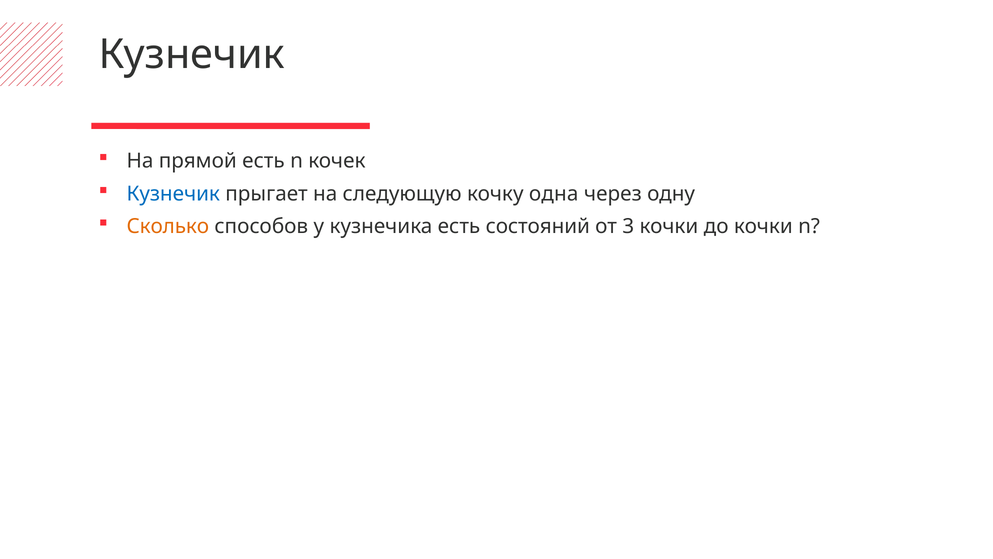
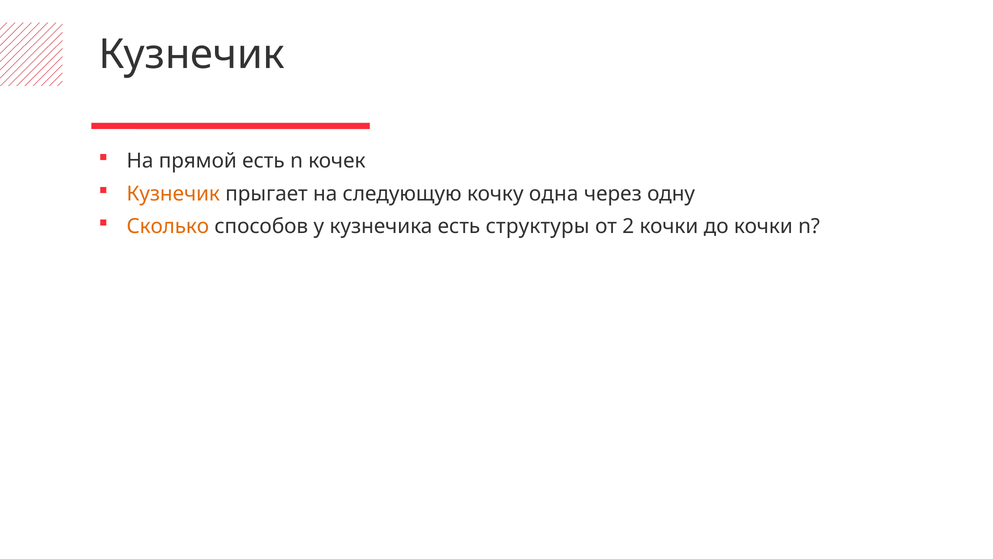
Кузнечик colour: blue -> orange (173, 194)
состояний: состояний -> структуры (538, 226)
3: 3 -> 2 (628, 226)
